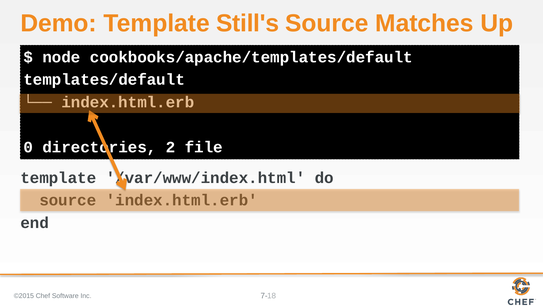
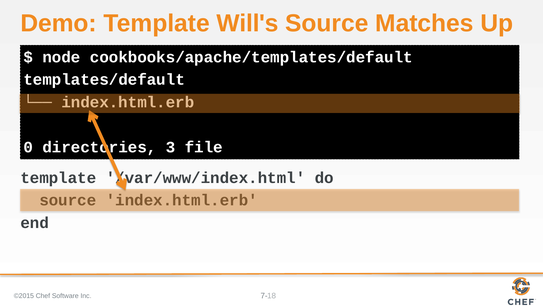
Still's: Still's -> Will's (248, 23)
2: 2 -> 3 (171, 147)
